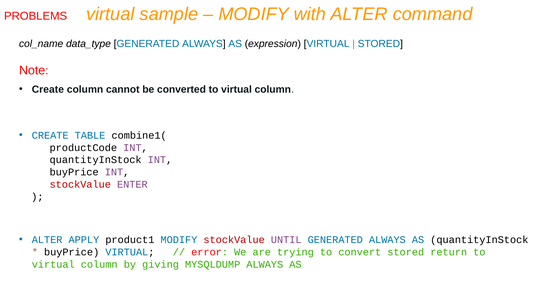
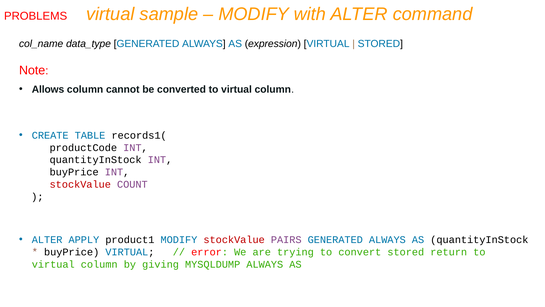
Create: Create -> Allows (48, 89)
combine1(: combine1( -> records1( (139, 135)
ENTER: ENTER -> COUNT (132, 184)
UNTIL: UNTIL -> PAIRS (286, 239)
